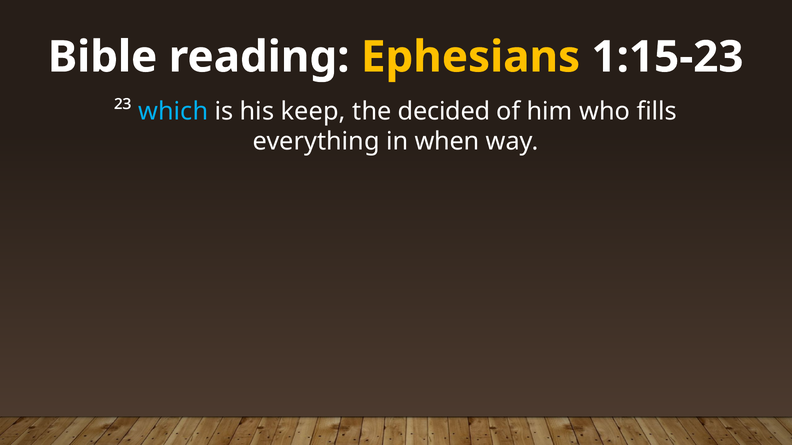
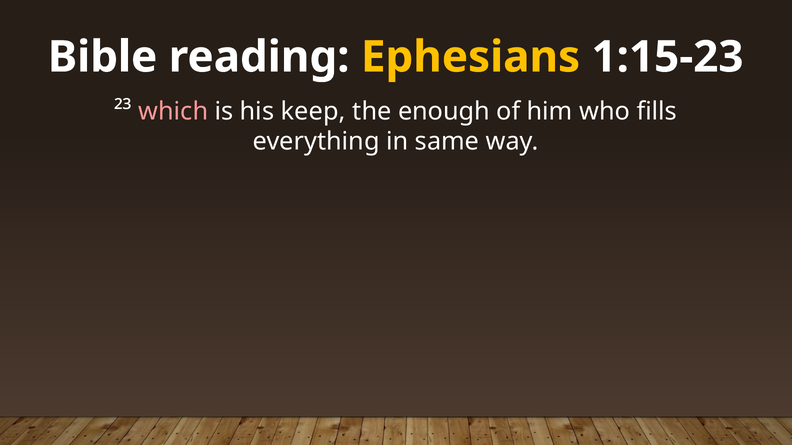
which colour: light blue -> pink (173, 111)
decided: decided -> enough (444, 111)
when: when -> same (447, 142)
